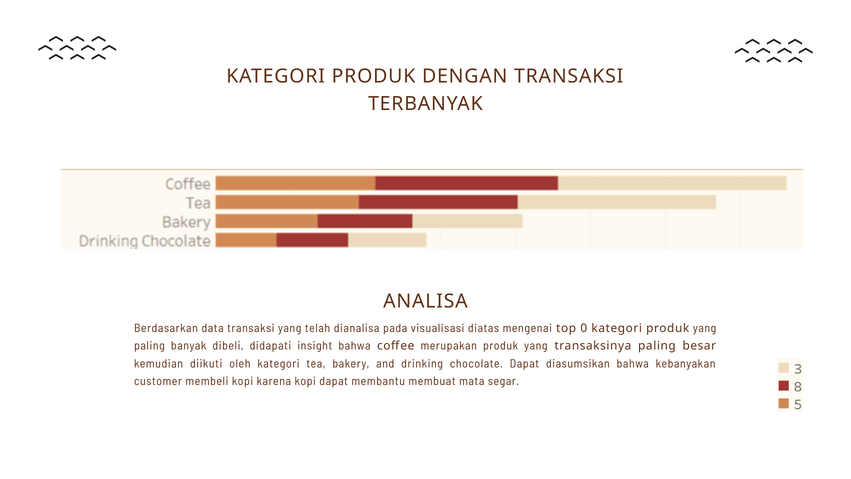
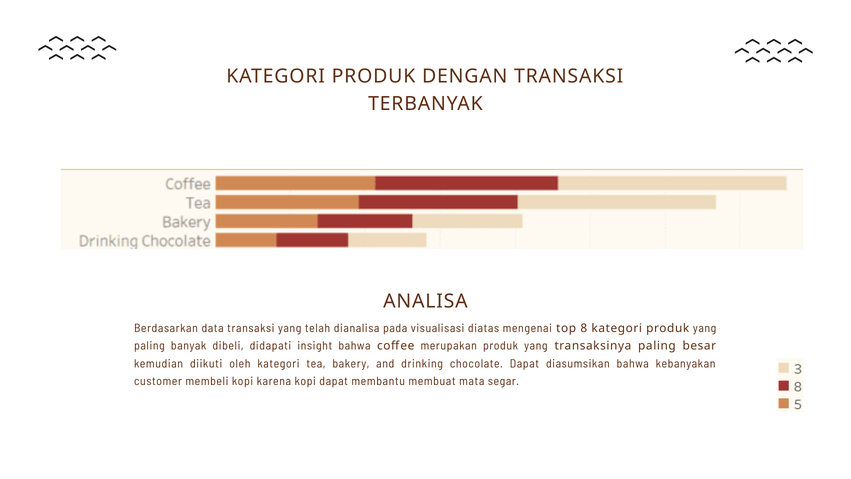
0: 0 -> 8 (584, 328)
